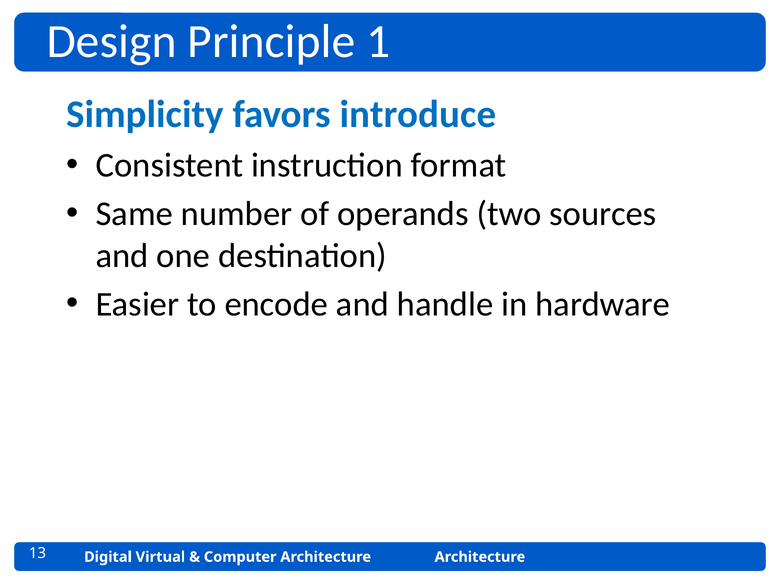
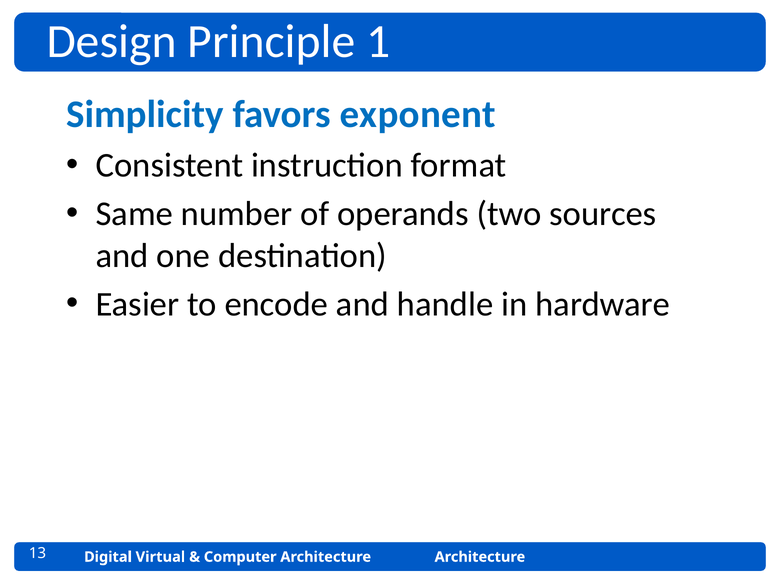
introduce: introduce -> exponent (418, 115)
